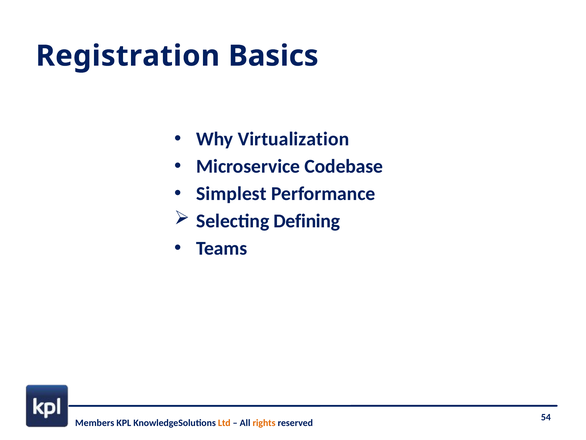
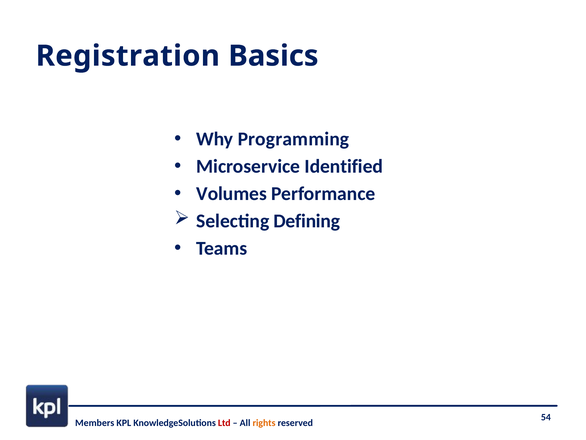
Virtualization: Virtualization -> Programming (293, 139)
Codebase: Codebase -> Identified (344, 166)
Simplest: Simplest -> Volumes (232, 194)
Ltd colour: orange -> red (224, 423)
